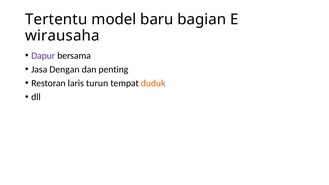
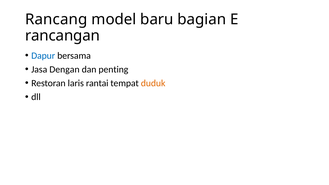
Tertentu: Tertentu -> Rancang (56, 19)
wirausaha: wirausaha -> rancangan (63, 36)
Dapur colour: purple -> blue (43, 56)
turun: turun -> rantai (97, 83)
